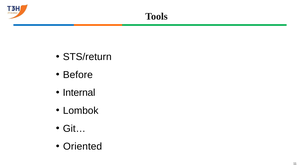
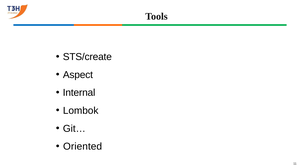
STS/return: STS/return -> STS/create (87, 57)
Before: Before -> Aspect (78, 75)
